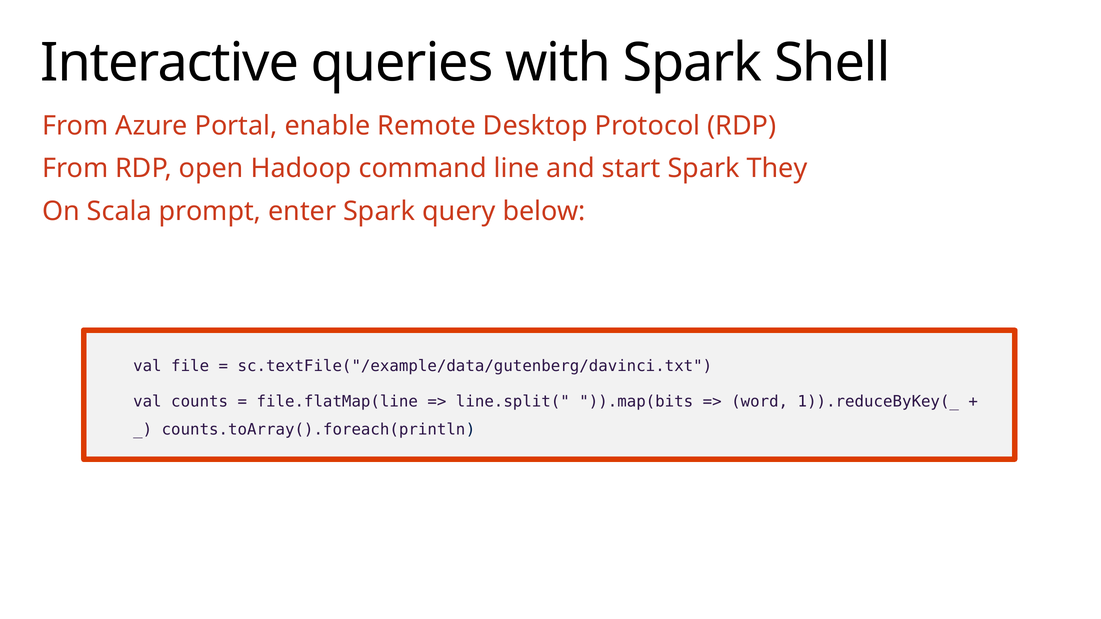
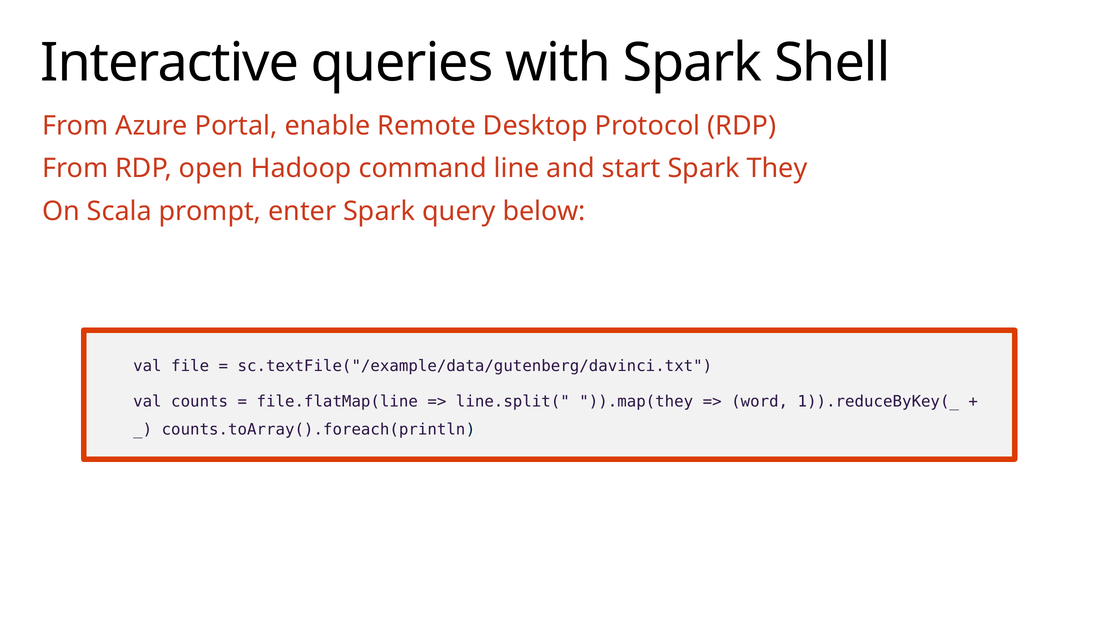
)).map(bits: )).map(bits -> )).map(they (636, 402)
